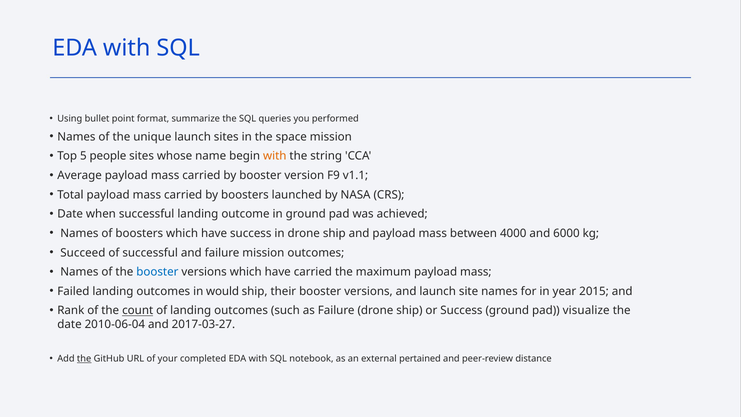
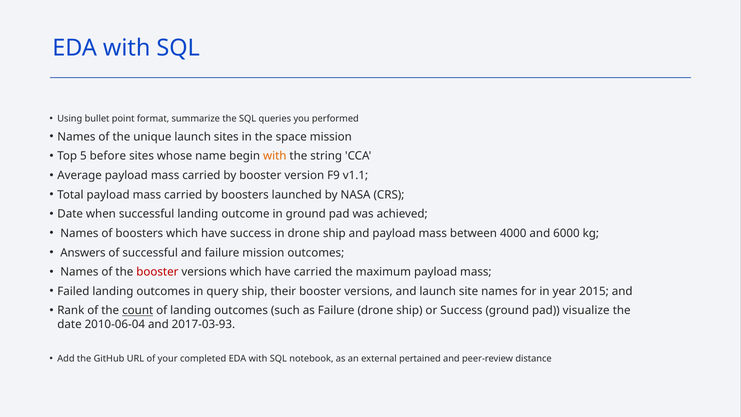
people: people -> before (108, 156)
Succeed: Succeed -> Answers (83, 253)
booster colour: blue -> red (157, 272)
would: would -> query (222, 291)
2017-03-27: 2017-03-27 -> 2017-03-93 (203, 324)
the underline: present -> none (84, 359)
